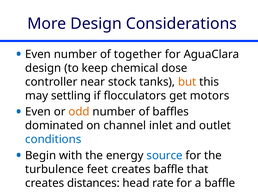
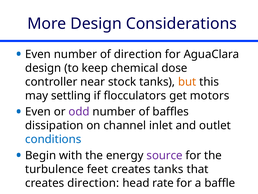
of together: together -> direction (138, 54)
odd colour: orange -> purple (79, 111)
dominated: dominated -> dissipation (54, 125)
source colour: blue -> purple (165, 155)
creates baffle: baffle -> tanks (169, 169)
creates distances: distances -> direction (93, 183)
